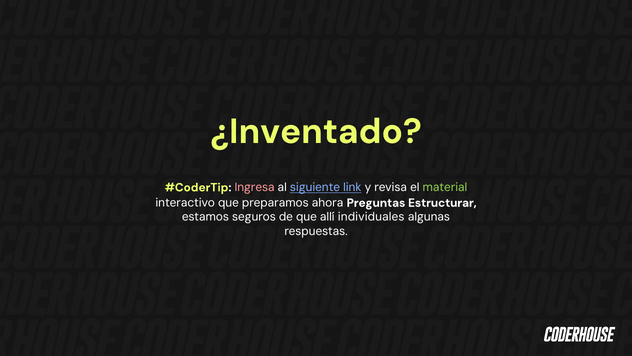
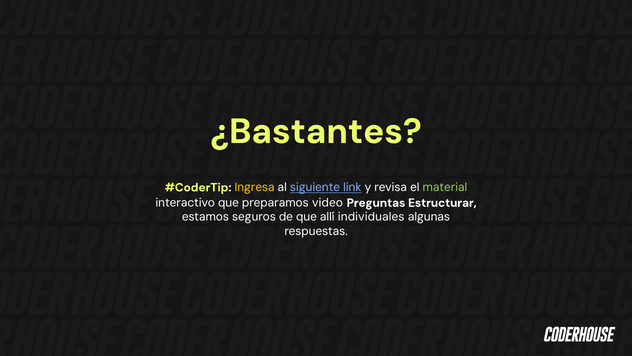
¿Inventado: ¿Inventado -> ¿Bastantes (316, 131)
Ingresa colour: pink -> yellow (255, 187)
ahora: ahora -> video (327, 203)
